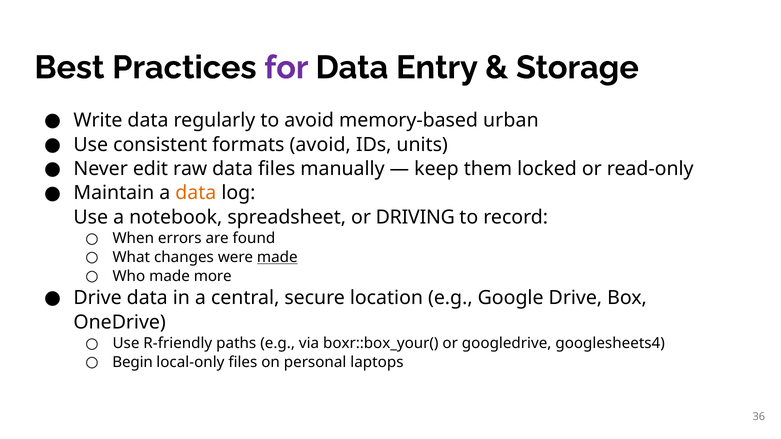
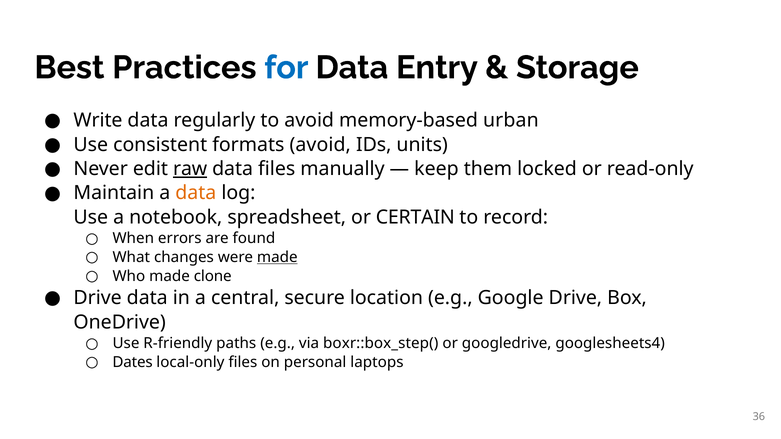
for colour: purple -> blue (286, 68)
raw underline: none -> present (190, 169)
DRIVING: DRIVING -> CERTAIN (415, 217)
more: more -> clone (213, 276)
boxr::box_your(: boxr::box_your( -> boxr::box_step( (381, 344)
Begin: Begin -> Dates (133, 362)
